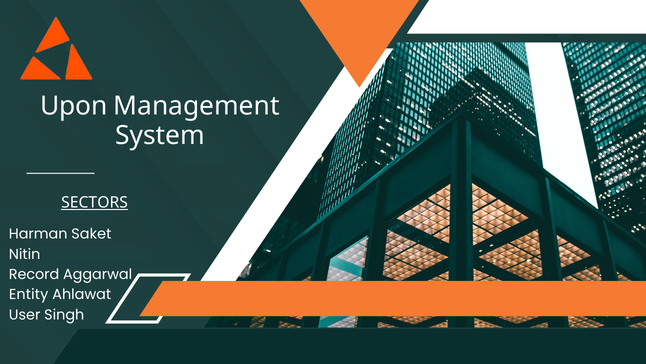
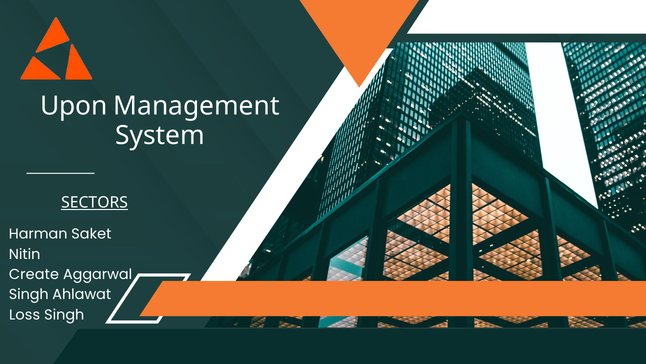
Record: Record -> Create (34, 274)
Entity: Entity -> Singh (29, 294)
User: User -> Loss (25, 314)
